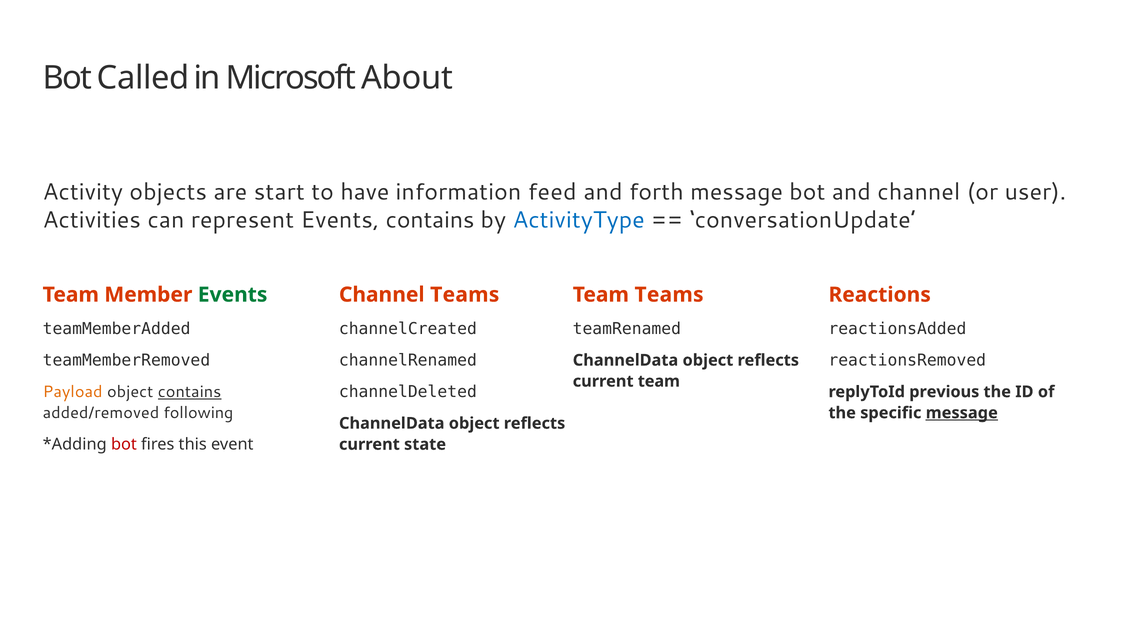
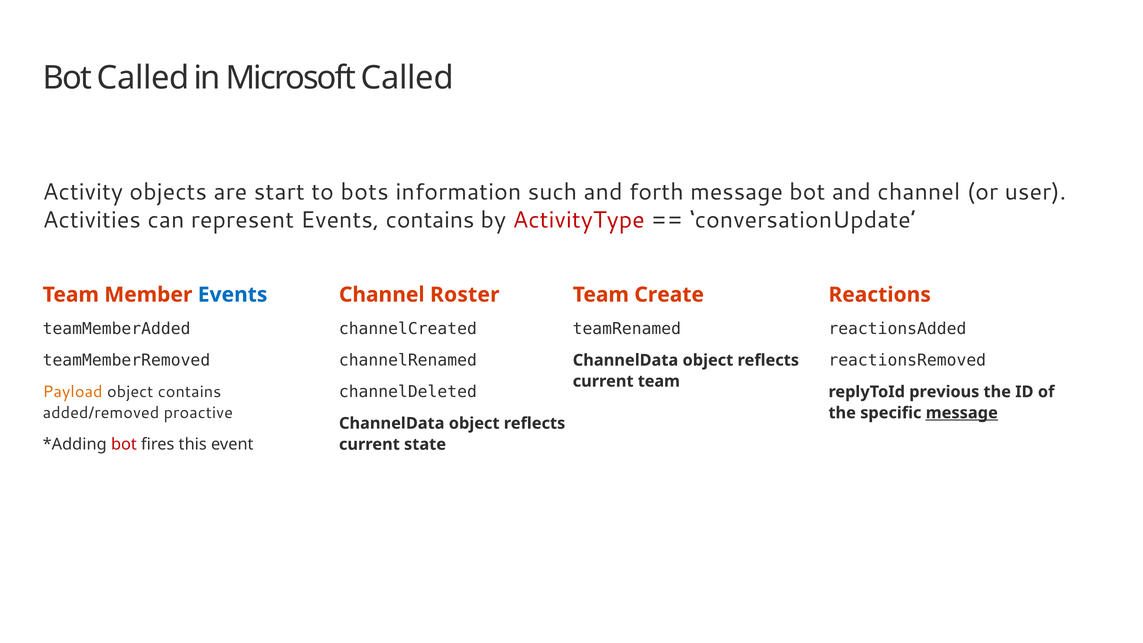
Microsoft About: About -> Called (407, 78)
have: have -> bots (365, 192)
feed: feed -> such (552, 192)
ActivityType colour: blue -> red (579, 220)
Events colour: green -> blue (233, 295)
Channel Teams: Teams -> Roster (465, 295)
Team Teams: Teams -> Create (669, 295)
contains underline: present -> none (190, 392)
following: following -> proactive (198, 413)
